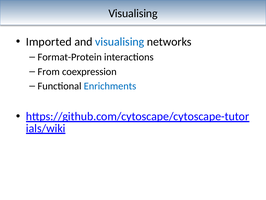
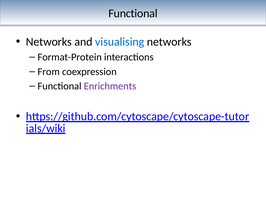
Visualising: Visualising -> Functional (133, 13)
Imported: Imported -> Networks (49, 42)
Enrichments colour: blue -> purple (110, 86)
